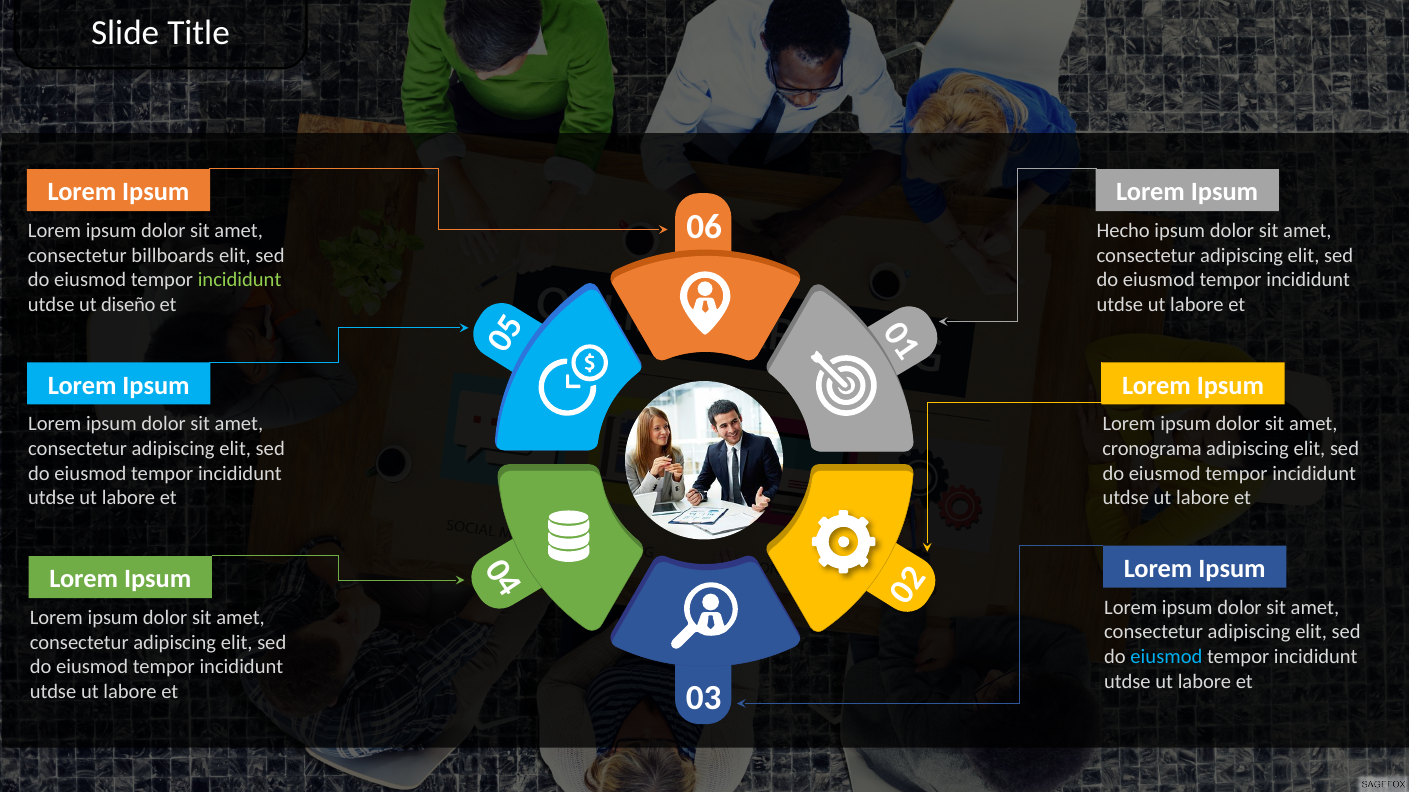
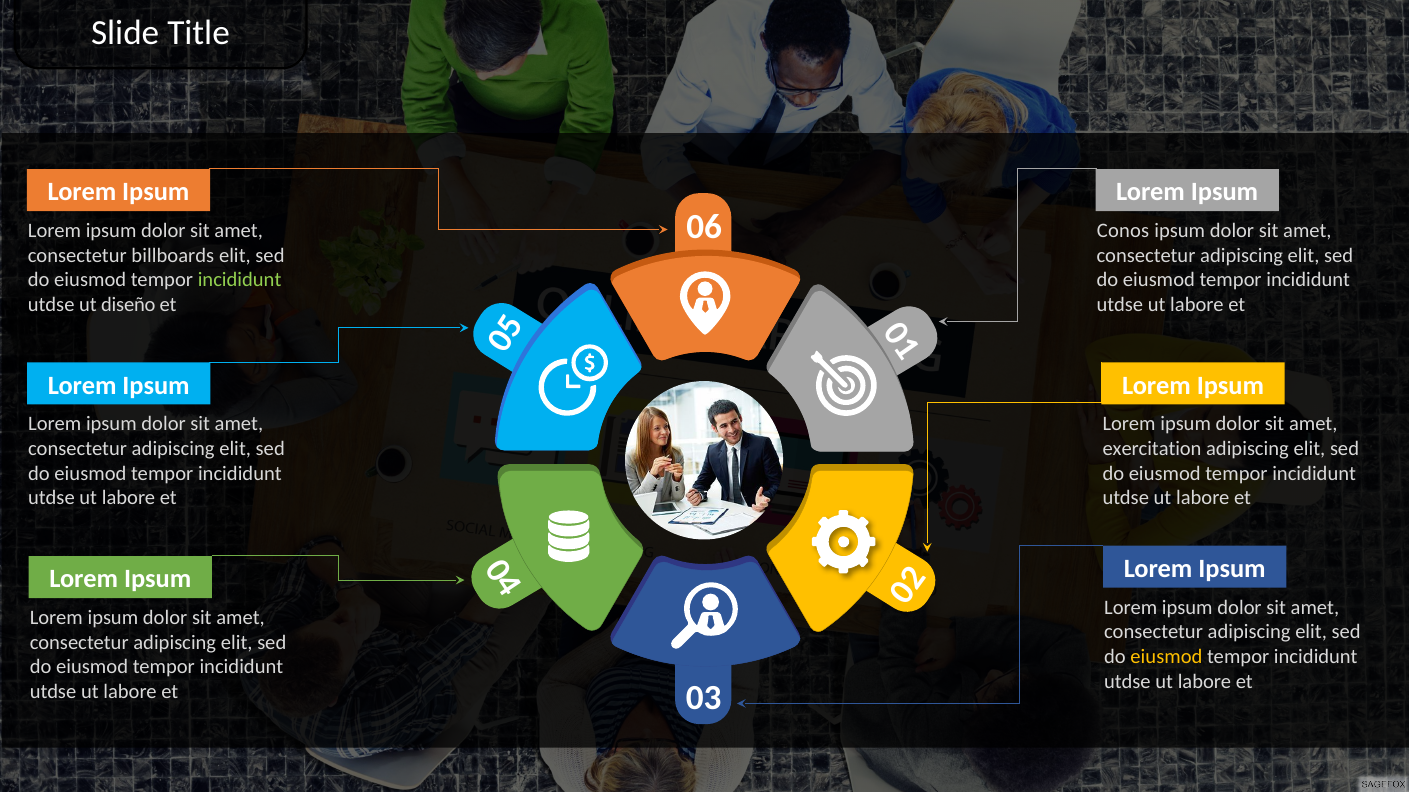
Hecho: Hecho -> Conos (1123, 231)
cronograma: cronograma -> exercitation (1152, 449)
eiusmod colour: light blue -> yellow (1166, 657)
